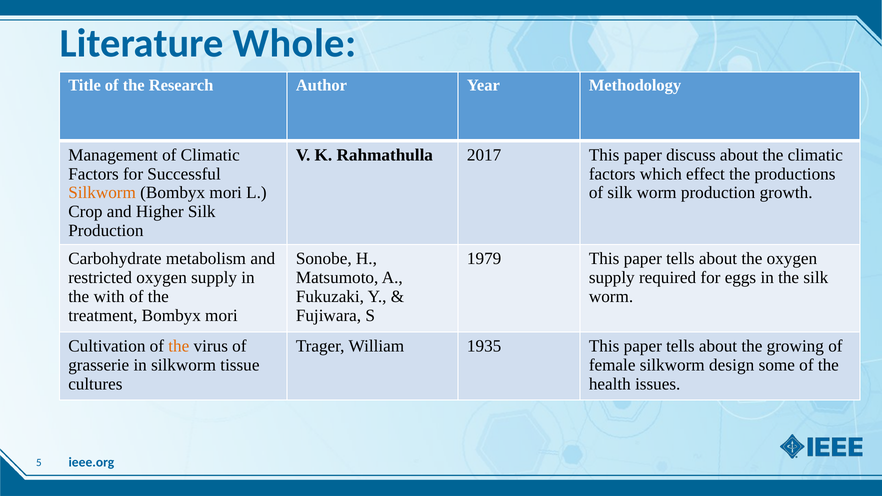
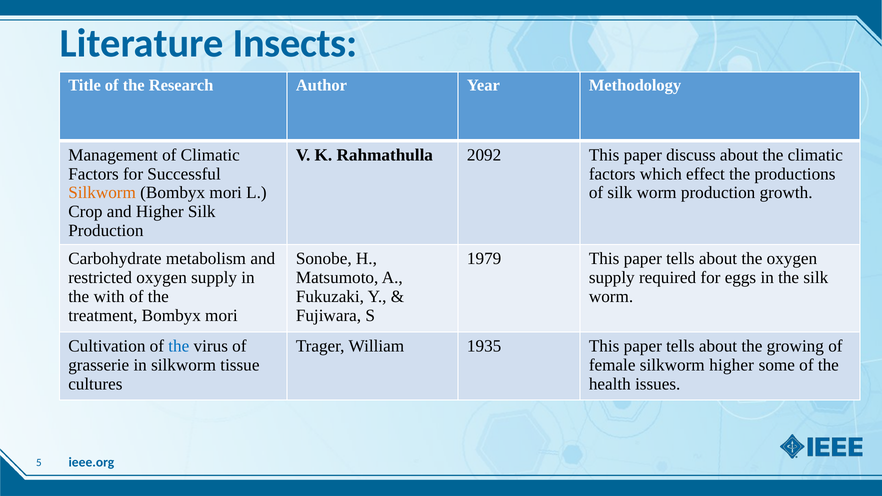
Whole: Whole -> Insects (295, 43)
2017: 2017 -> 2092 (484, 155)
the colour: orange -> blue (179, 346)
silkworm design: design -> higher (732, 365)
